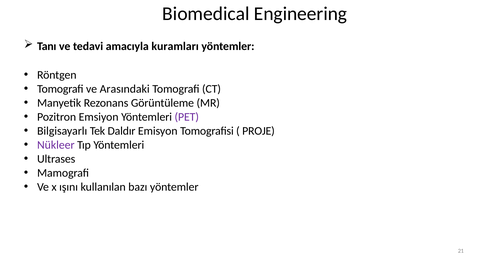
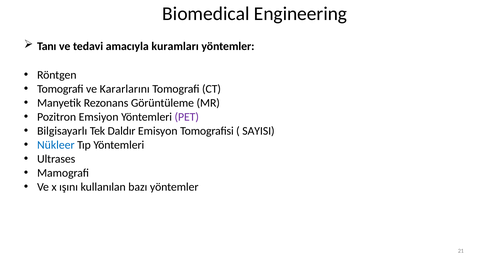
Arasındaki: Arasındaki -> Kararlarını (125, 89)
PROJE: PROJE -> SAYISI (258, 131)
Nükleer colour: purple -> blue (56, 145)
